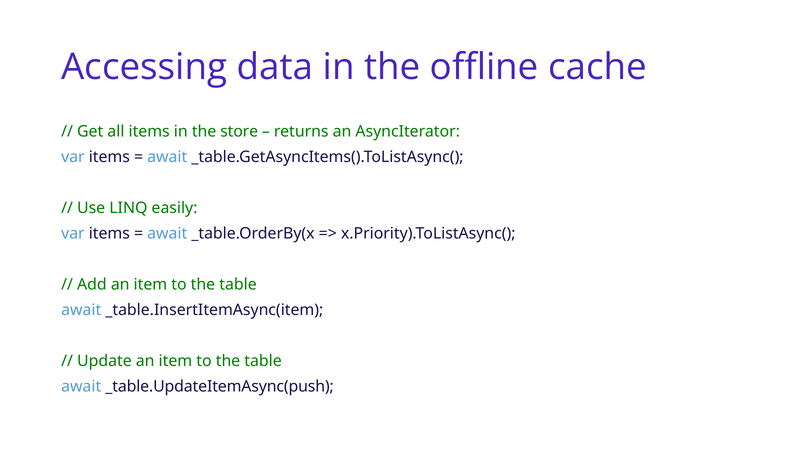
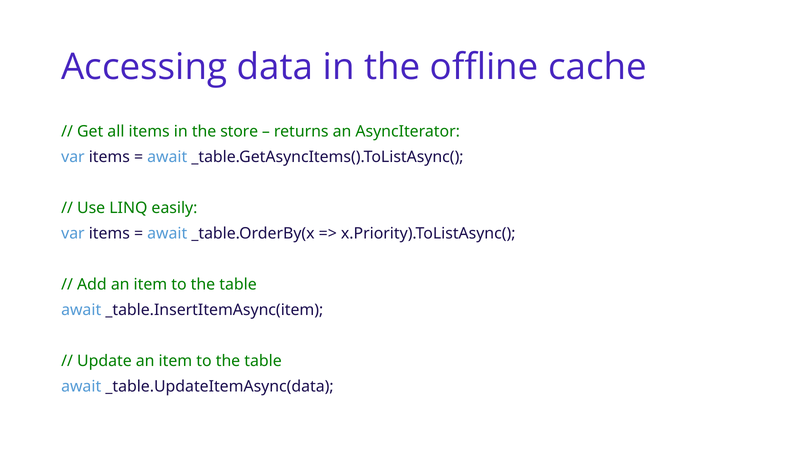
_table.UpdateItemAsync(push: _table.UpdateItemAsync(push -> _table.UpdateItemAsync(data (220, 387)
